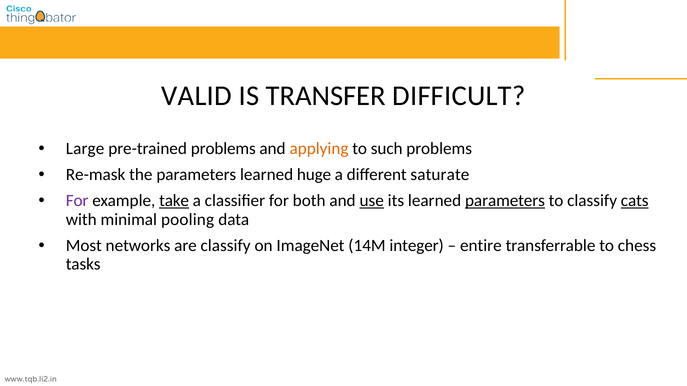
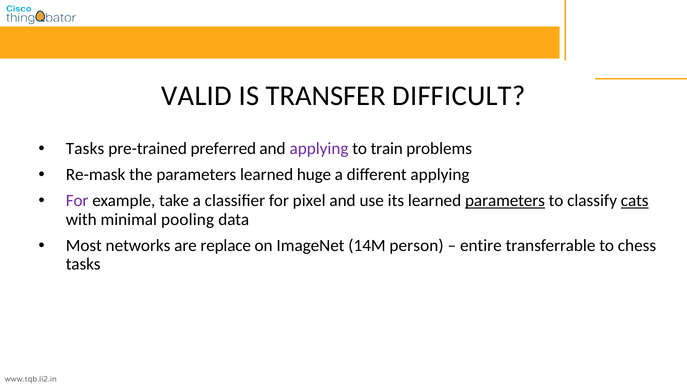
Large: Large -> Tasks (85, 149)
pre-trained problems: problems -> preferred (223, 149)
applying colour: orange -> purple (319, 149)
such: such -> train (387, 149)
different saturate: saturate -> applying (440, 175)
take underline: present -> none (174, 201)
both: both -> pixel (309, 201)
use underline: present -> none (372, 201)
are classify: classify -> replace (226, 246)
integer: integer -> person (417, 246)
